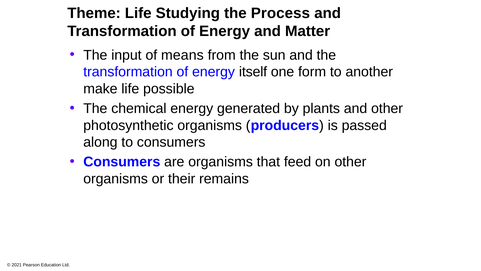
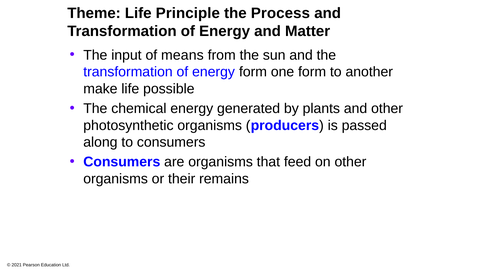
Studying: Studying -> Principle (188, 13)
energy itself: itself -> form (253, 72)
